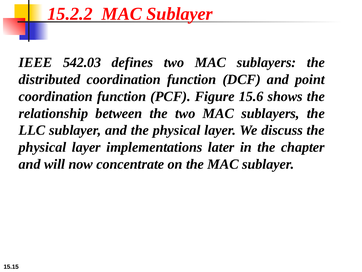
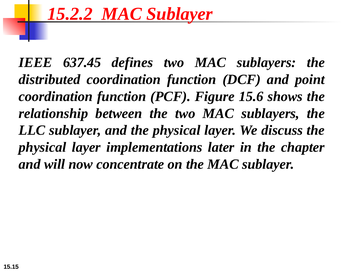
542.03: 542.03 -> 637.45 (82, 62)
